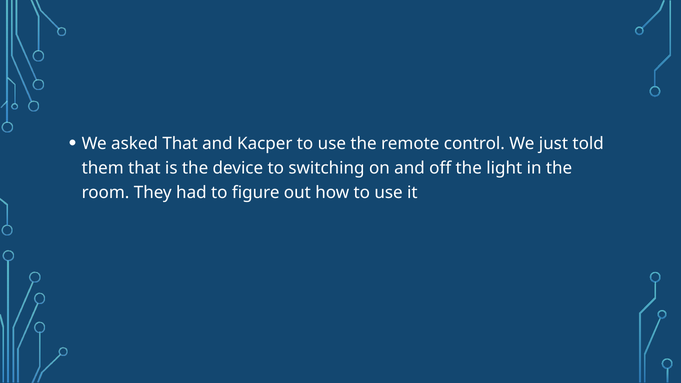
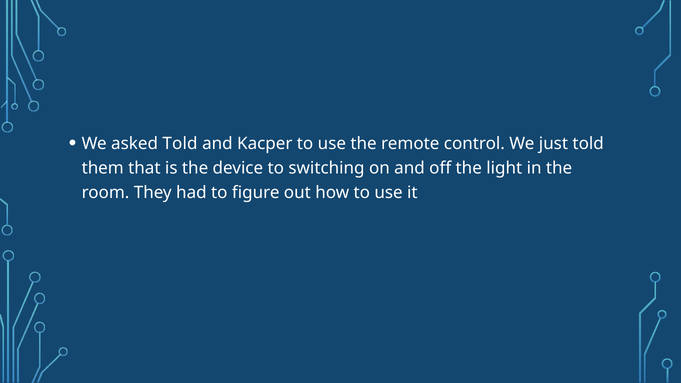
asked That: That -> Told (180, 144)
